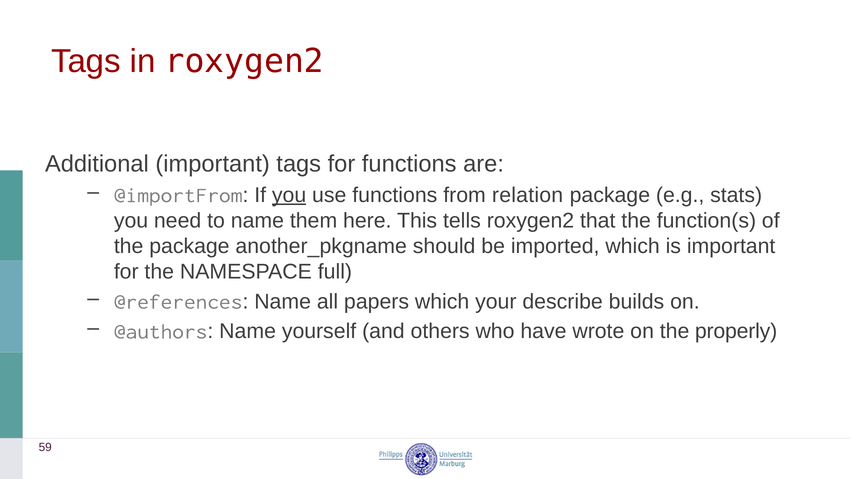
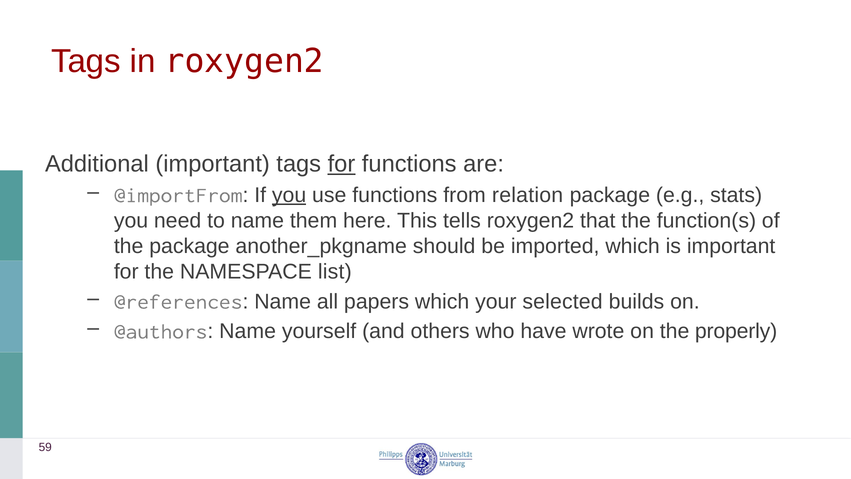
for underline: none -> present (341, 164)
full: full -> list (335, 272)
describe: describe -> selected (563, 301)
